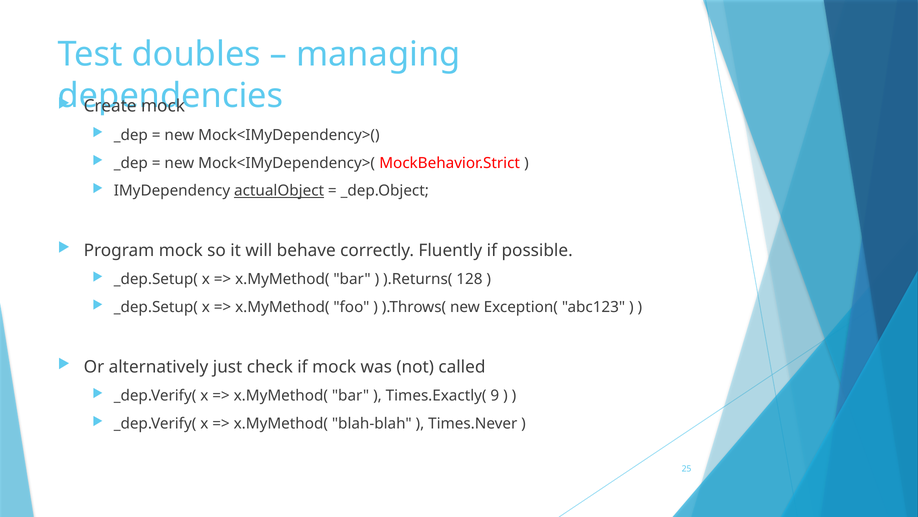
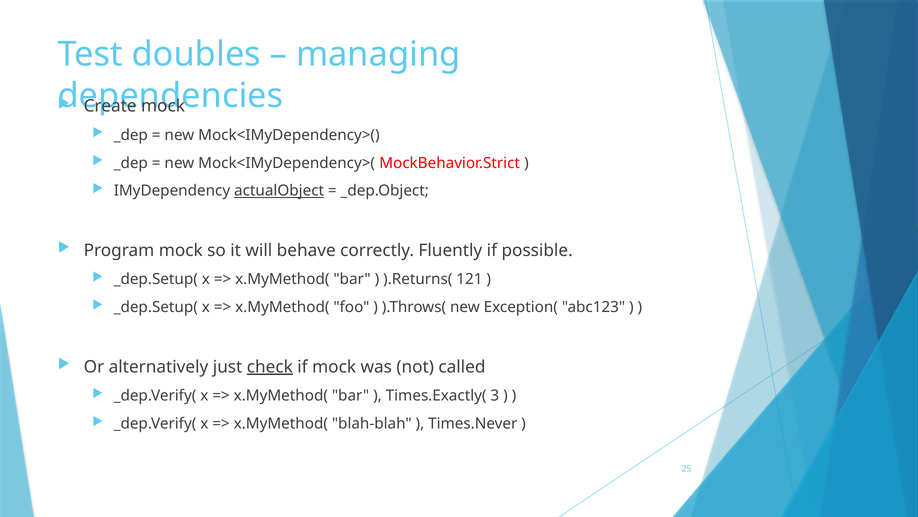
128: 128 -> 121 (469, 279)
check underline: none -> present (270, 366)
9: 9 -> 3 (495, 395)
